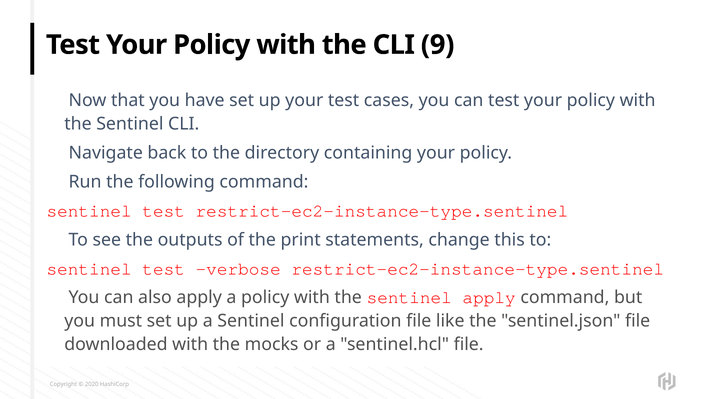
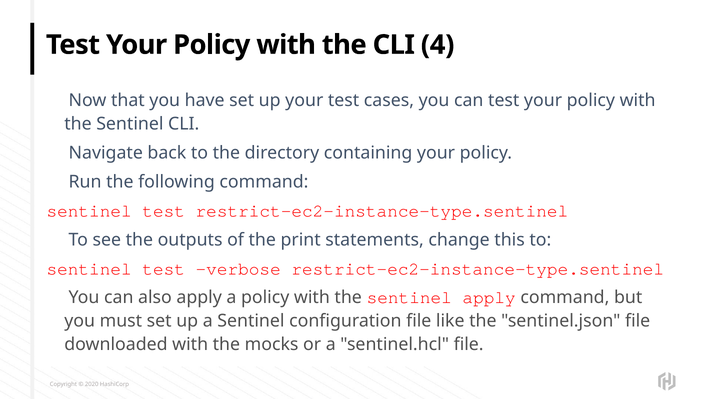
9: 9 -> 4 (438, 45)
